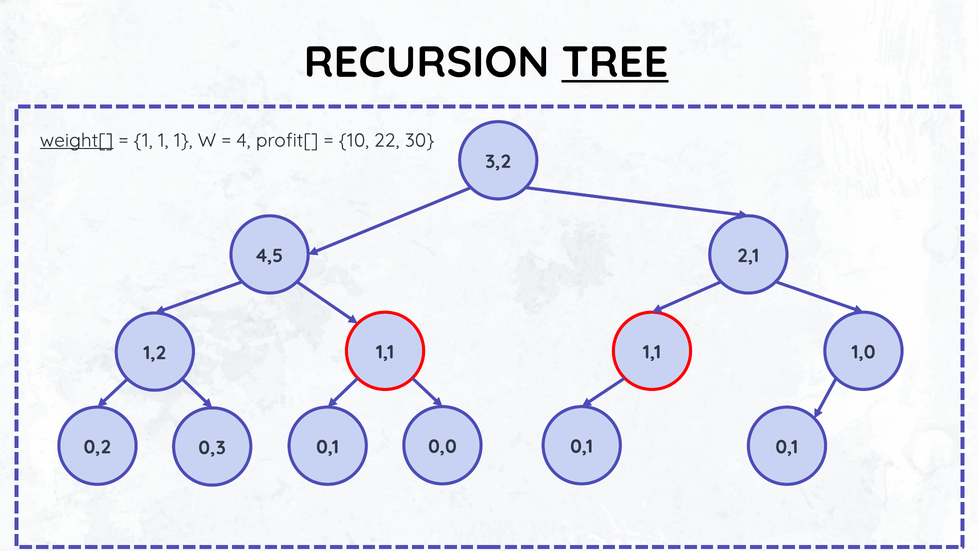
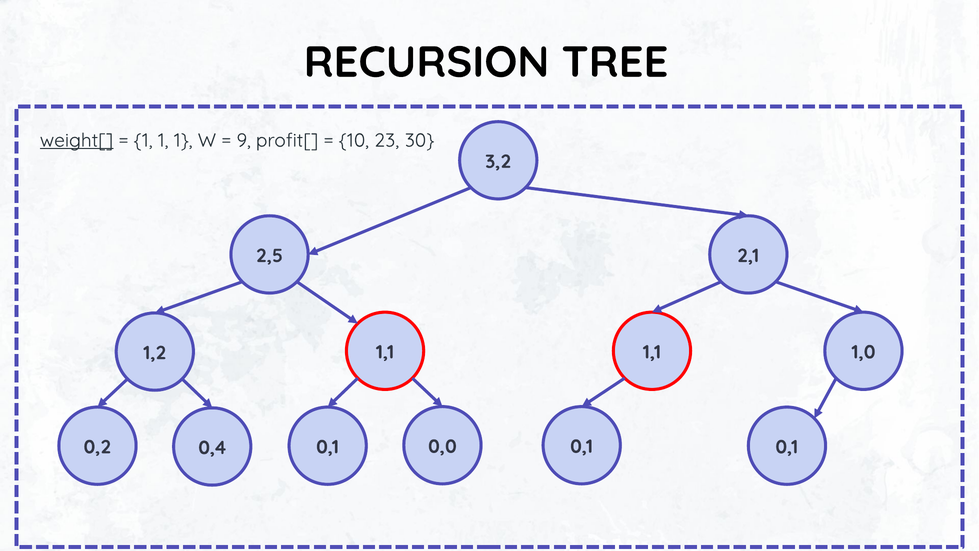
TREE underline: present -> none (615, 62)
4: 4 -> 9 (244, 140)
22: 22 -> 23 (387, 140)
4,5: 4,5 -> 2,5 (269, 256)
0,3: 0,3 -> 0,4 (212, 448)
